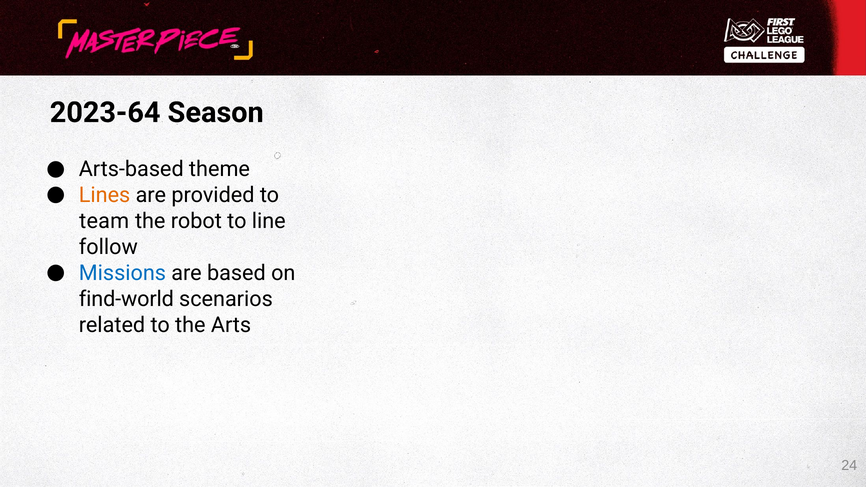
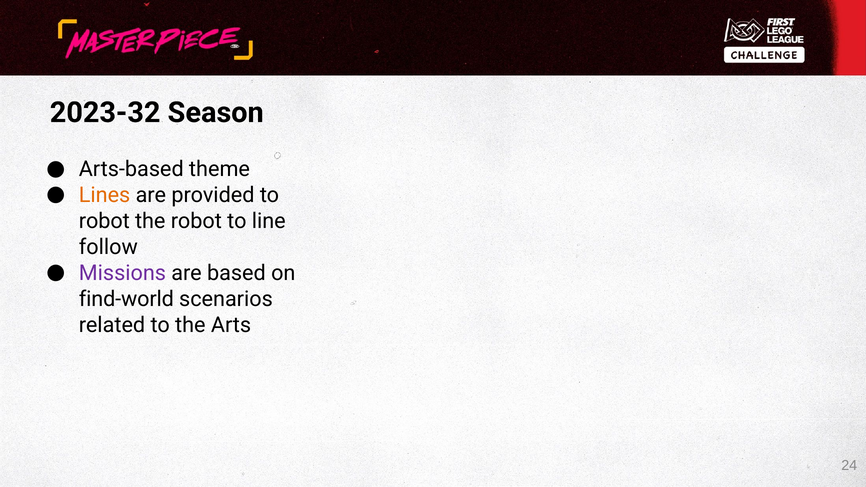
2023-64: 2023-64 -> 2023-32 (105, 113)
team: team -> robot (104, 221)
Missions colour: blue -> purple (122, 273)
